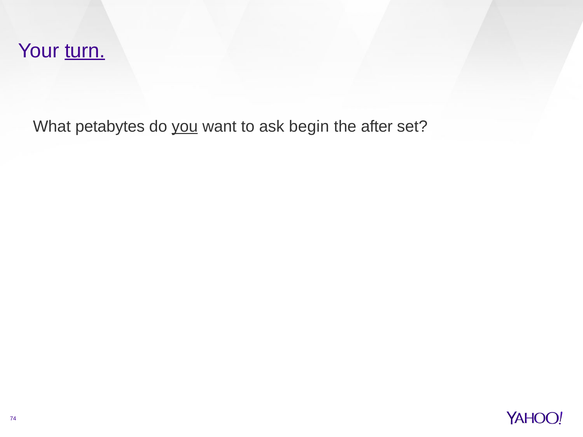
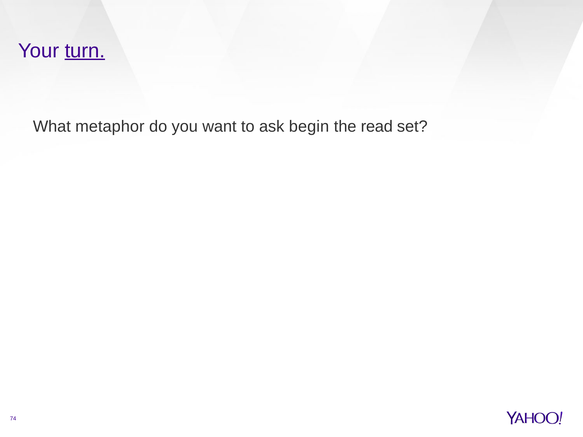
petabytes: petabytes -> metaphor (110, 127)
you underline: present -> none (185, 127)
after: after -> read (377, 127)
